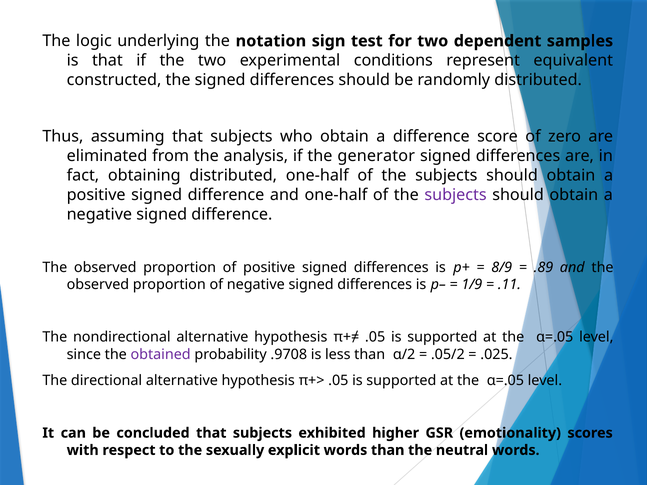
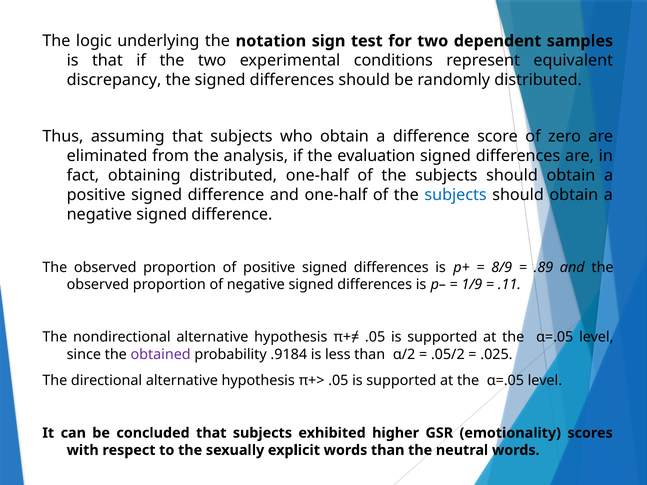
constructed: constructed -> discrepancy (114, 80)
generator: generator -> evaluation (376, 156)
subjects colour: purple -> blue (456, 195)
.9708: .9708 -> .9184 (289, 355)
